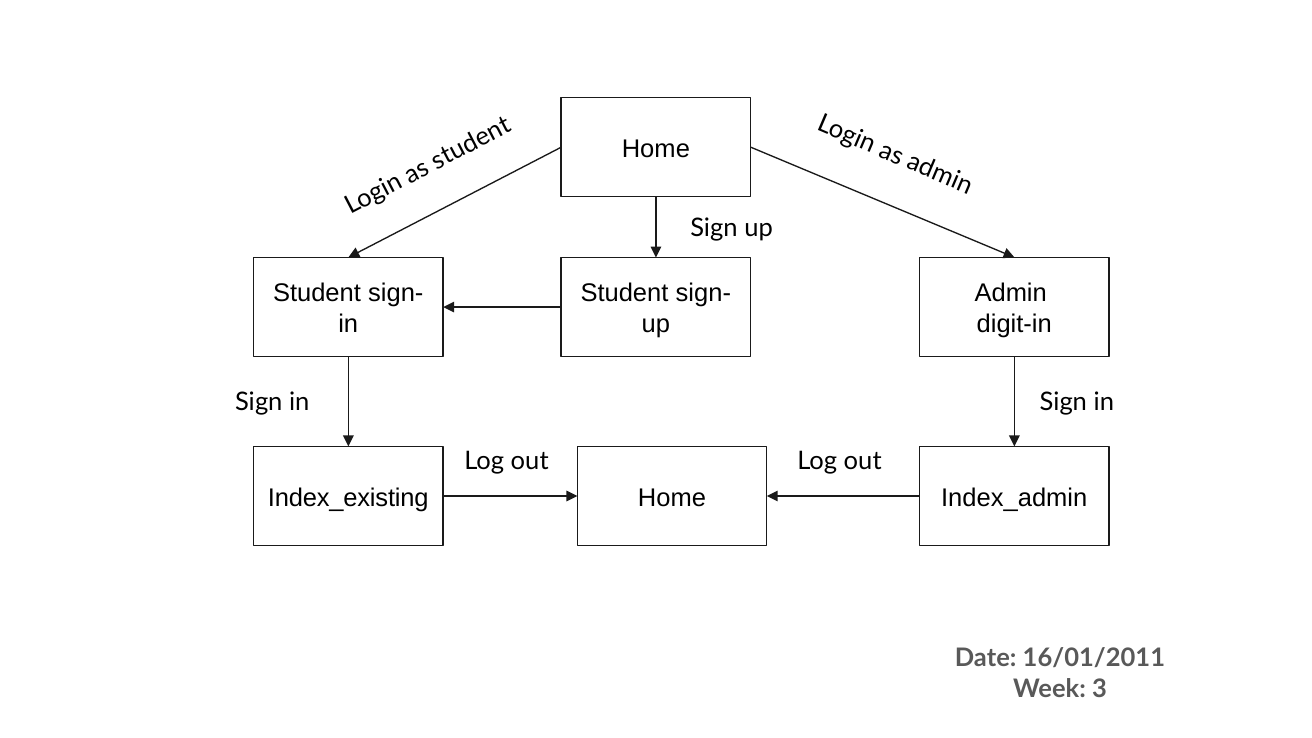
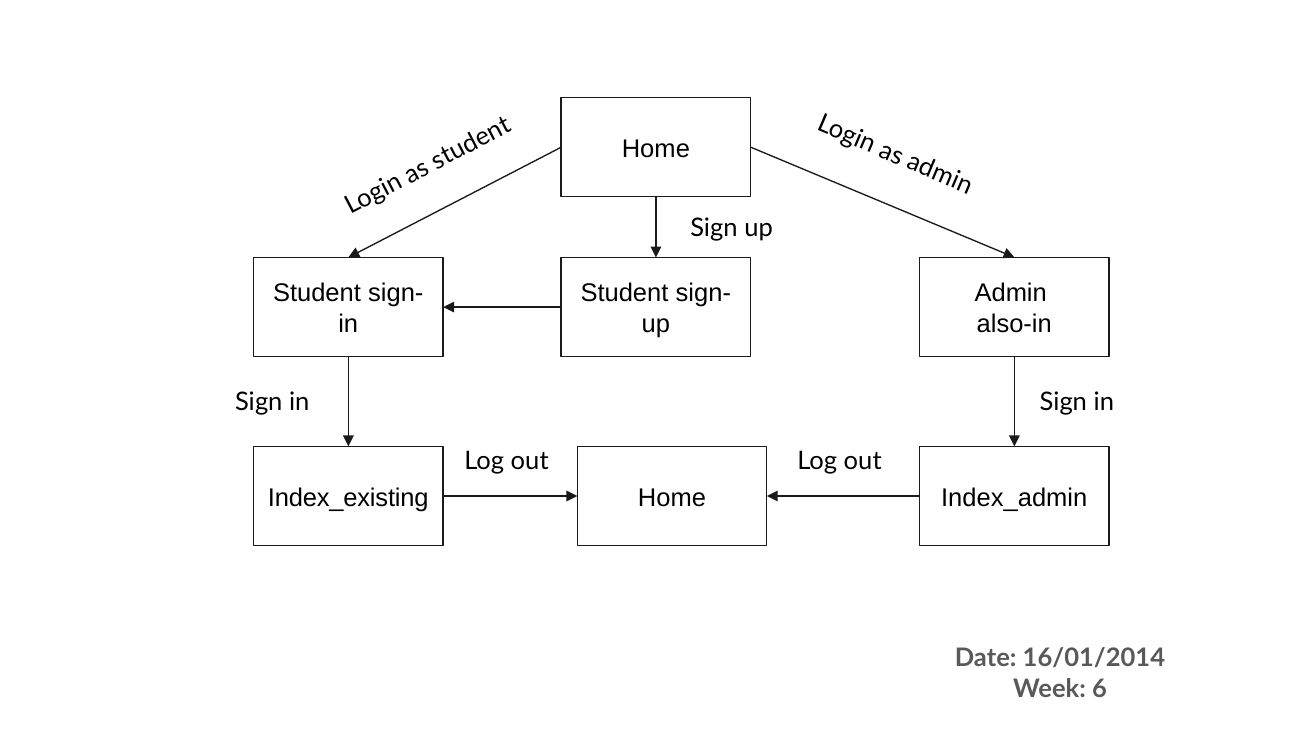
digit-in: digit-in -> also-in (1014, 324)
16/01/2011: 16/01/2011 -> 16/01/2014 (1094, 658)
3: 3 -> 6 (1100, 689)
